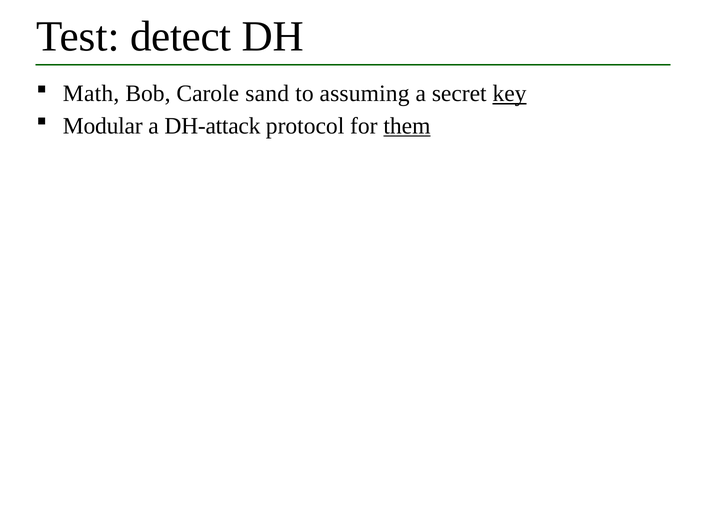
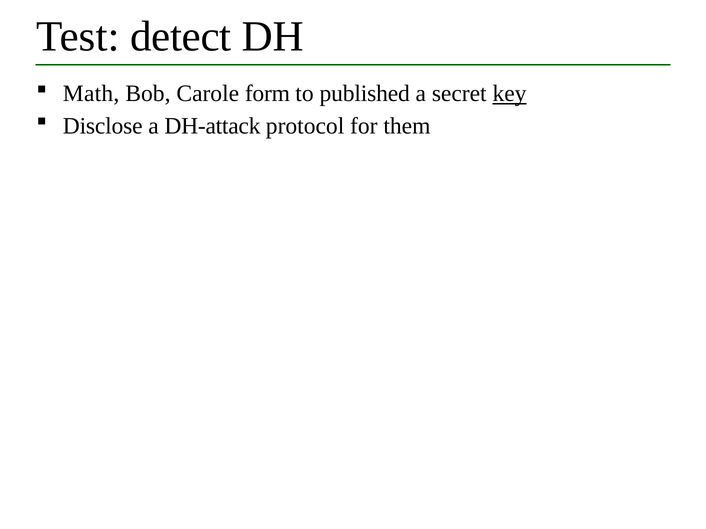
sand: sand -> form (267, 94)
assuming: assuming -> published (365, 94)
Modular: Modular -> Disclose (103, 126)
them underline: present -> none (407, 126)
